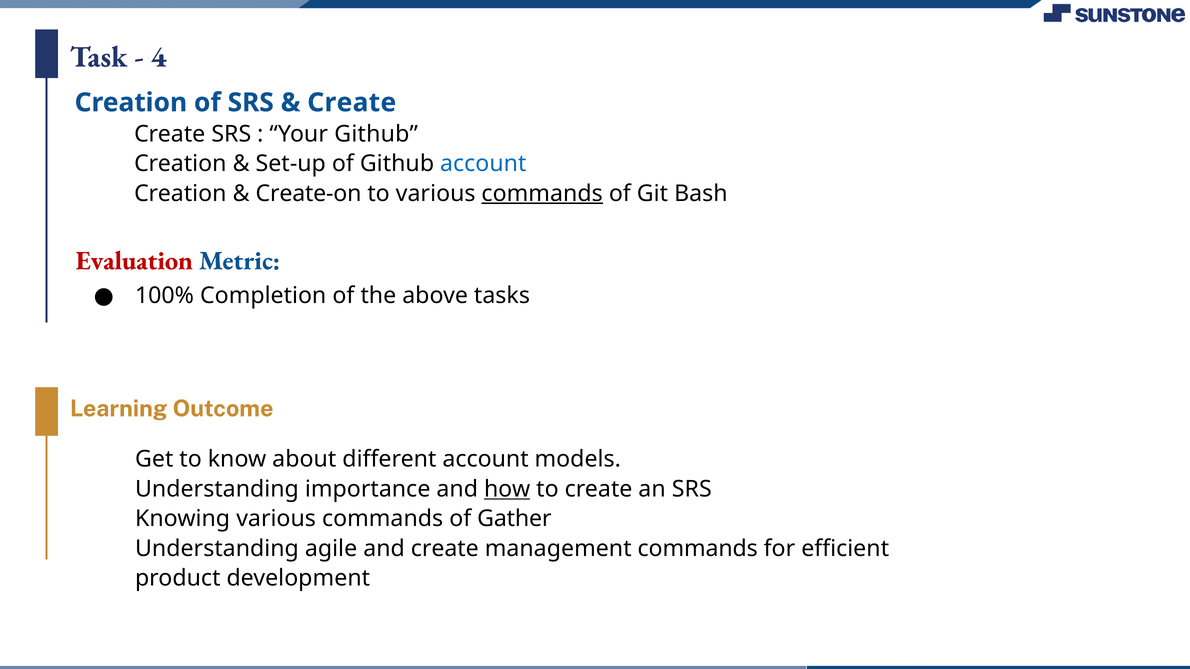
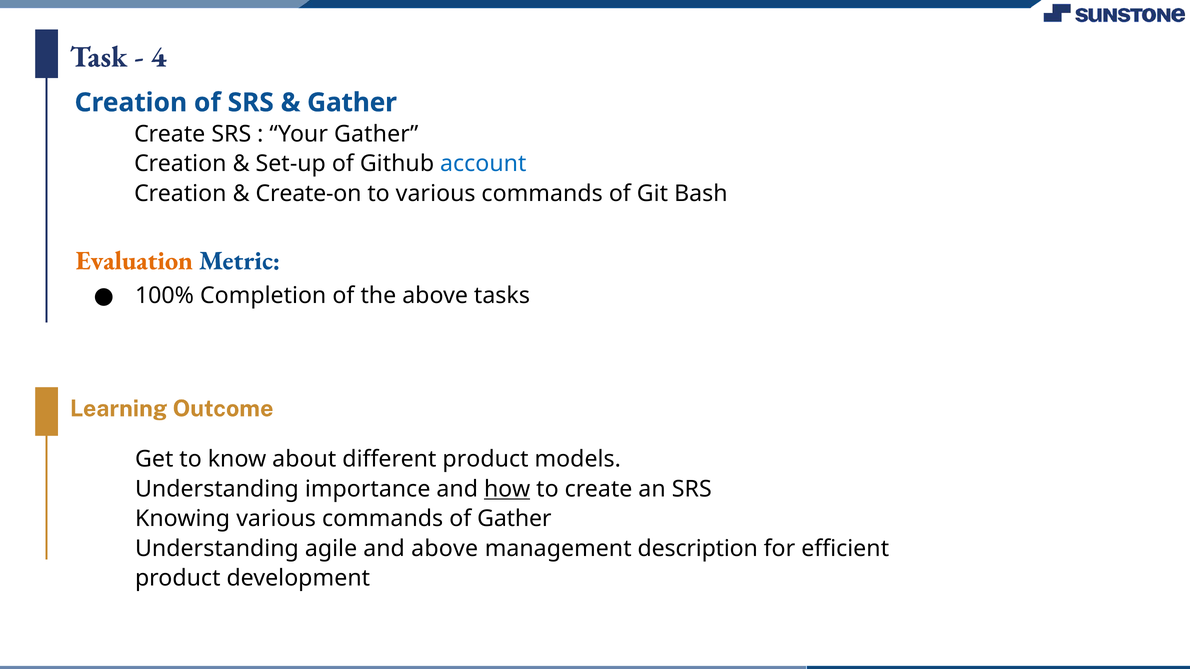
Create: Create -> Gather (352, 103)
Your Github: Github -> Gather (376, 134)
commands underline: present -> none (542, 193)
Evaluation colour: red -> orange (134, 261)
different account: account -> product (486, 460)
and create: create -> above (445, 549)
management commands: commands -> description (698, 549)
